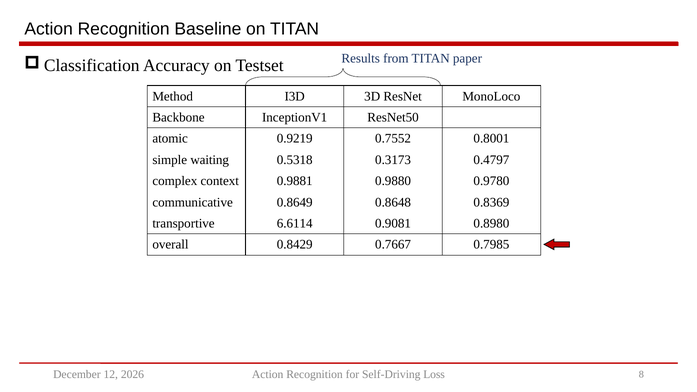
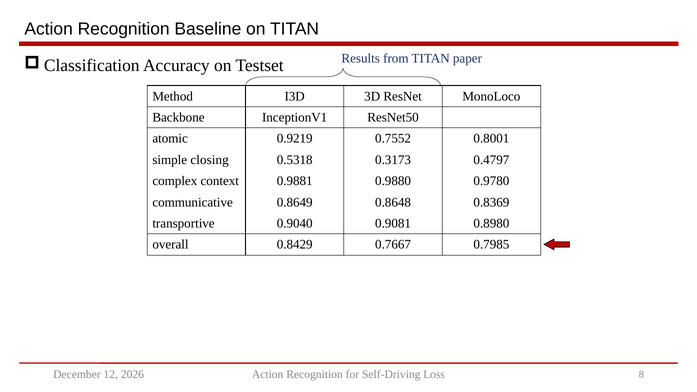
waiting: waiting -> closing (210, 160)
6.6114: 6.6114 -> 0.9040 (295, 223)
